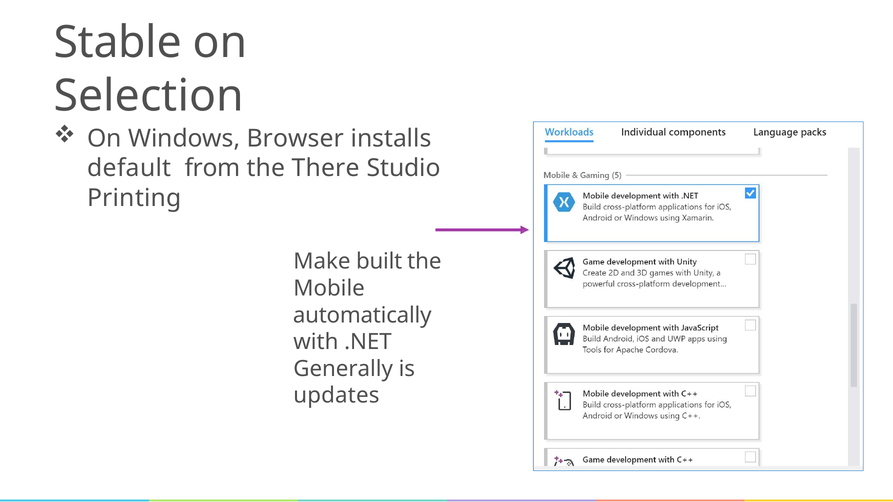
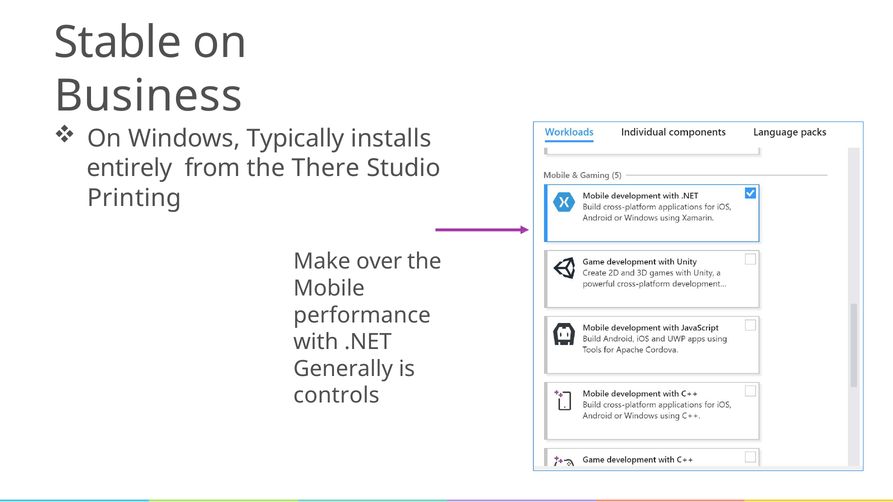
Selection: Selection -> Business (148, 96)
Browser: Browser -> Typically (296, 139)
default: default -> entirely (130, 168)
built: built -> over (379, 262)
automatically: automatically -> performance (362, 315)
updates: updates -> controls (336, 396)
